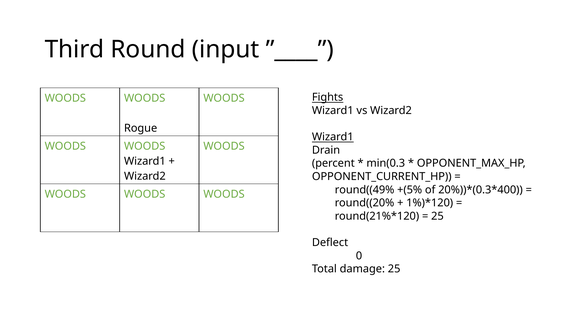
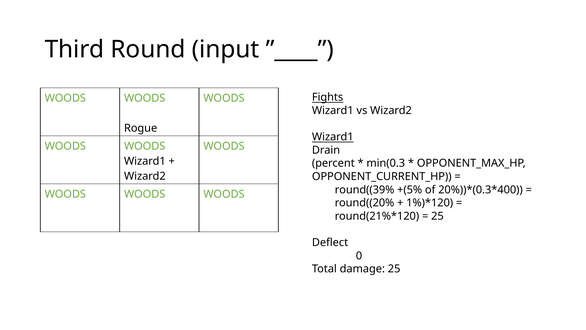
round((49%: round((49% -> round((39% (365, 190)
